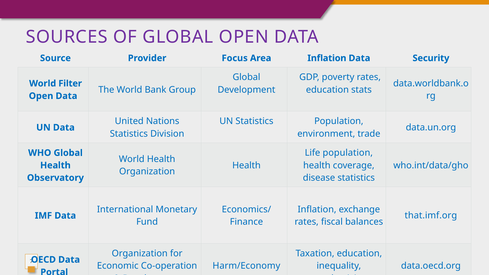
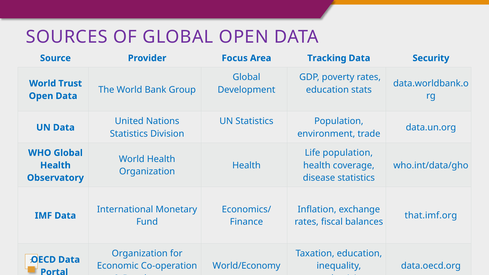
Area Inflation: Inflation -> Tracking (327, 58)
Filter: Filter -> Trust (70, 83)
Harm/Economy: Harm/Economy -> World/Economy (246, 266)
